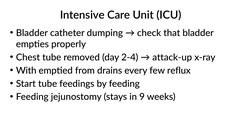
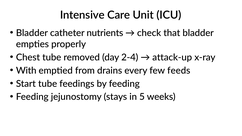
dumping: dumping -> nutrients (105, 33)
reflux: reflux -> feeds (179, 71)
9: 9 -> 5 (142, 97)
